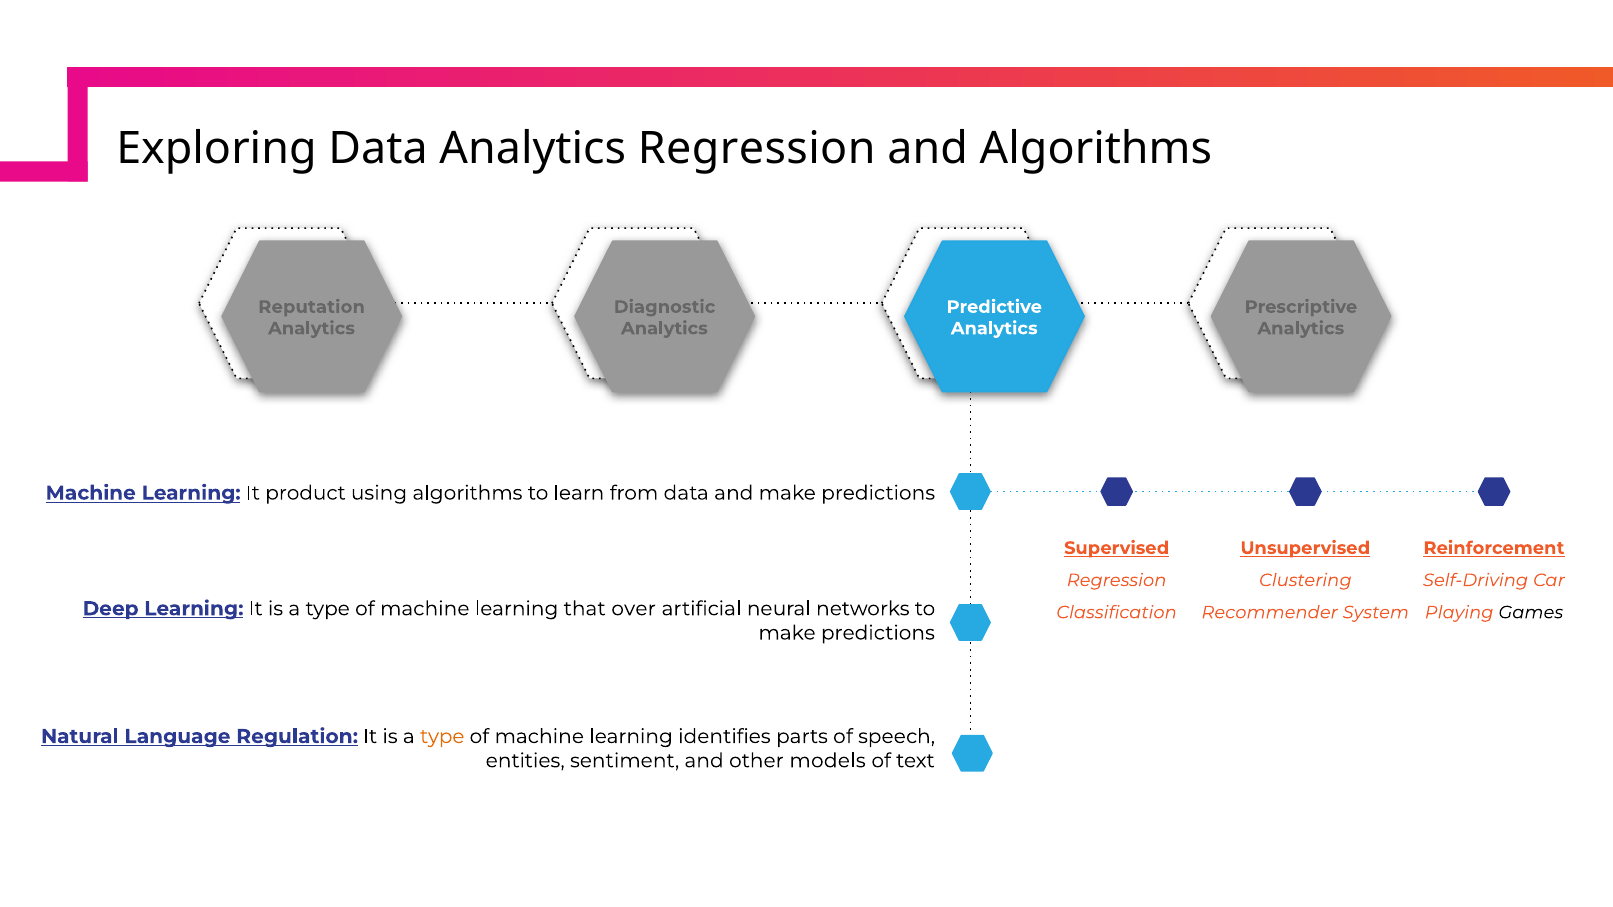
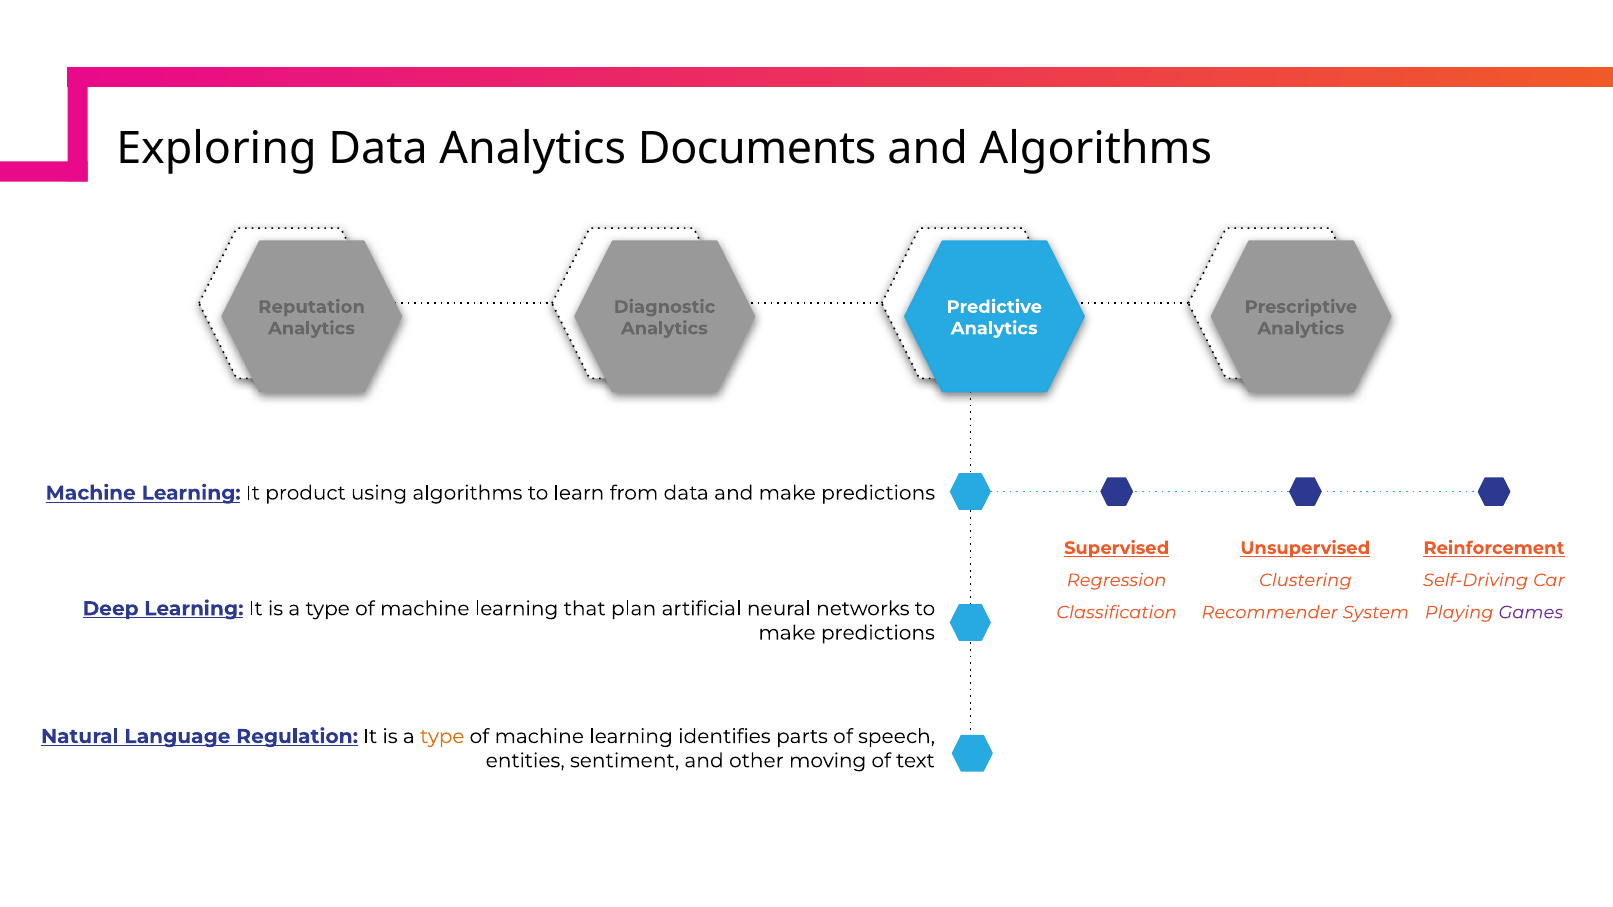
Analytics Regression: Regression -> Documents (757, 149)
over: over -> plan (634, 609)
Games colour: black -> purple (1531, 613)
models: models -> moving (828, 761)
